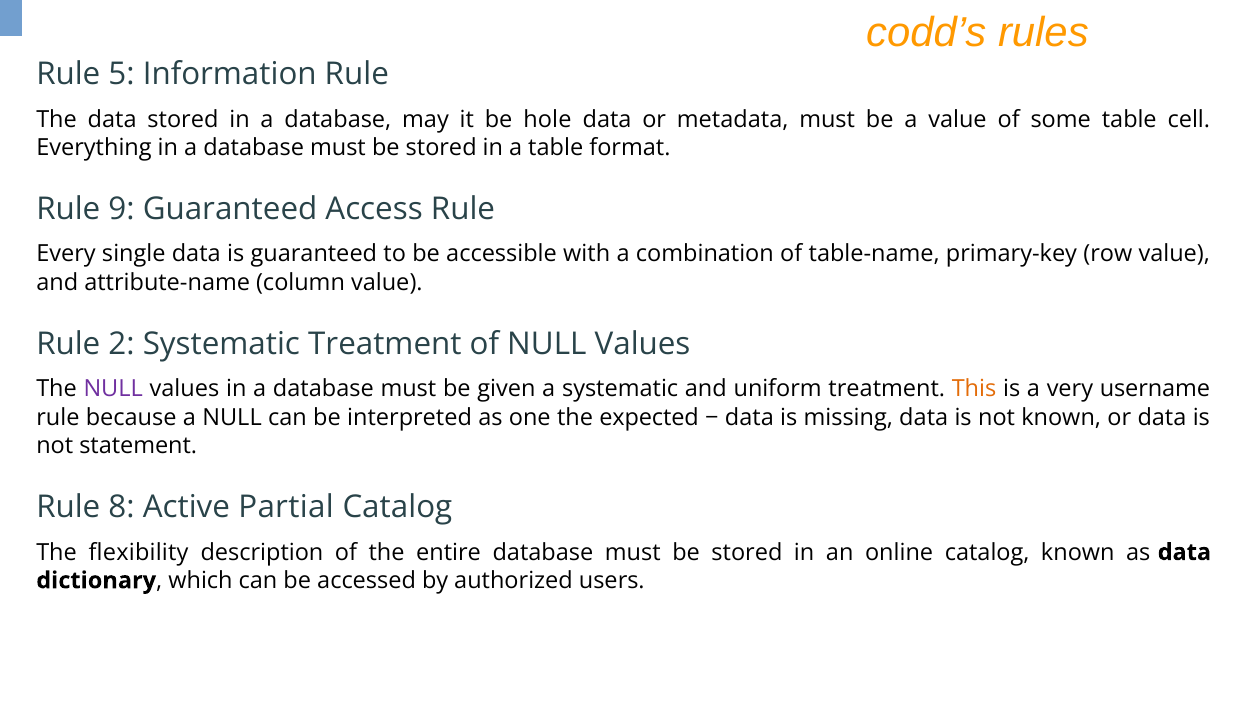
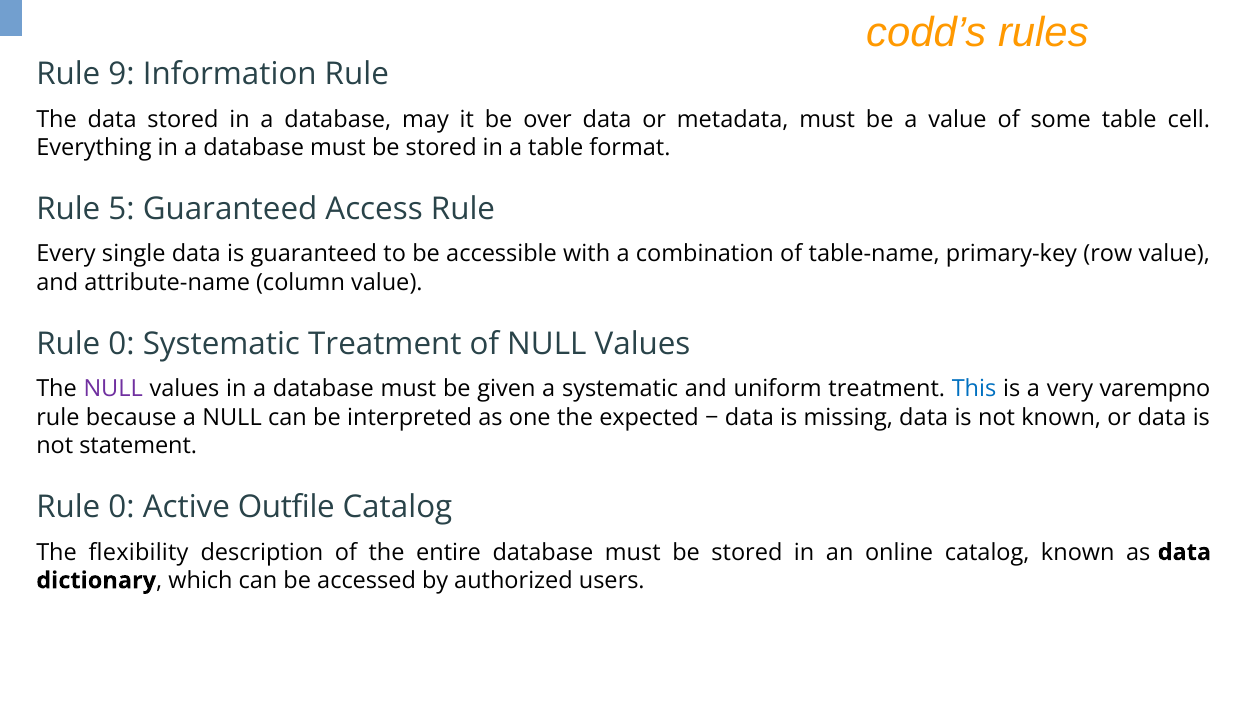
5: 5 -> 9 (122, 74)
hole: hole -> over (548, 119)
9: 9 -> 5 (122, 209)
2: 2 -> 0 (122, 344)
This colour: orange -> blue (974, 389)
username: username -> varempno (1155, 389)
8: 8 -> 0 (122, 507)
Partial: Partial -> Outfile (286, 507)
